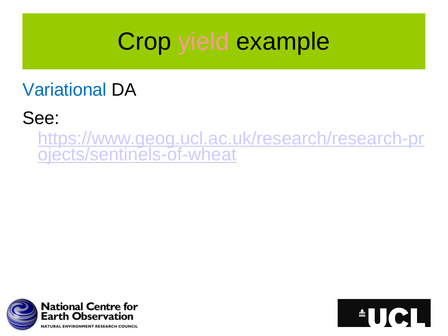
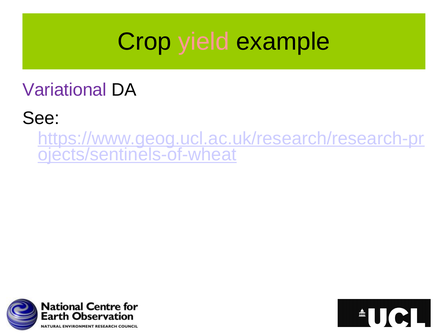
Variational colour: blue -> purple (64, 90)
